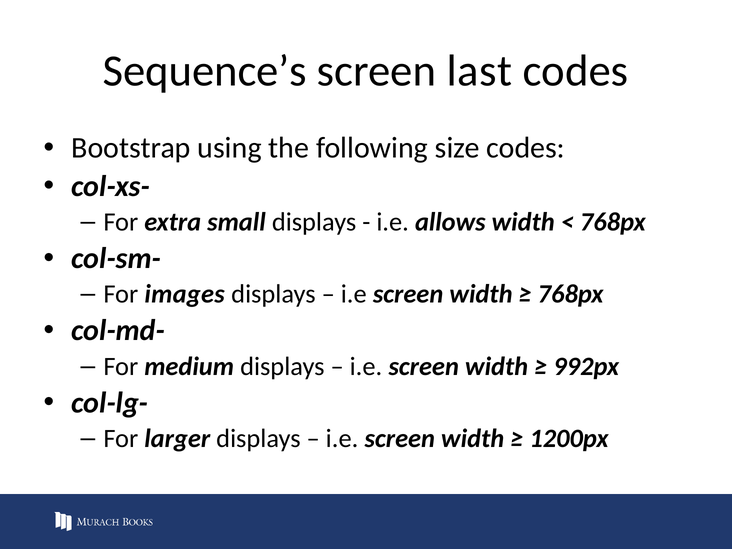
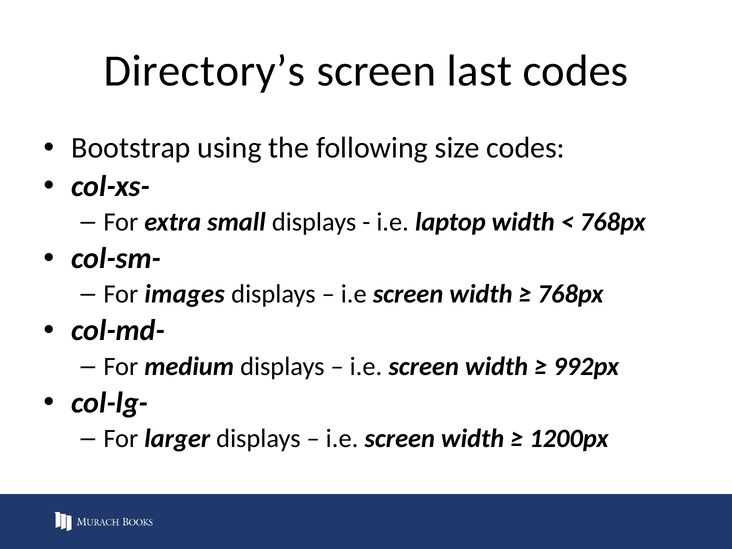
Sequence’s: Sequence’s -> Directory’s (205, 71)
allows: allows -> laptop (450, 222)
